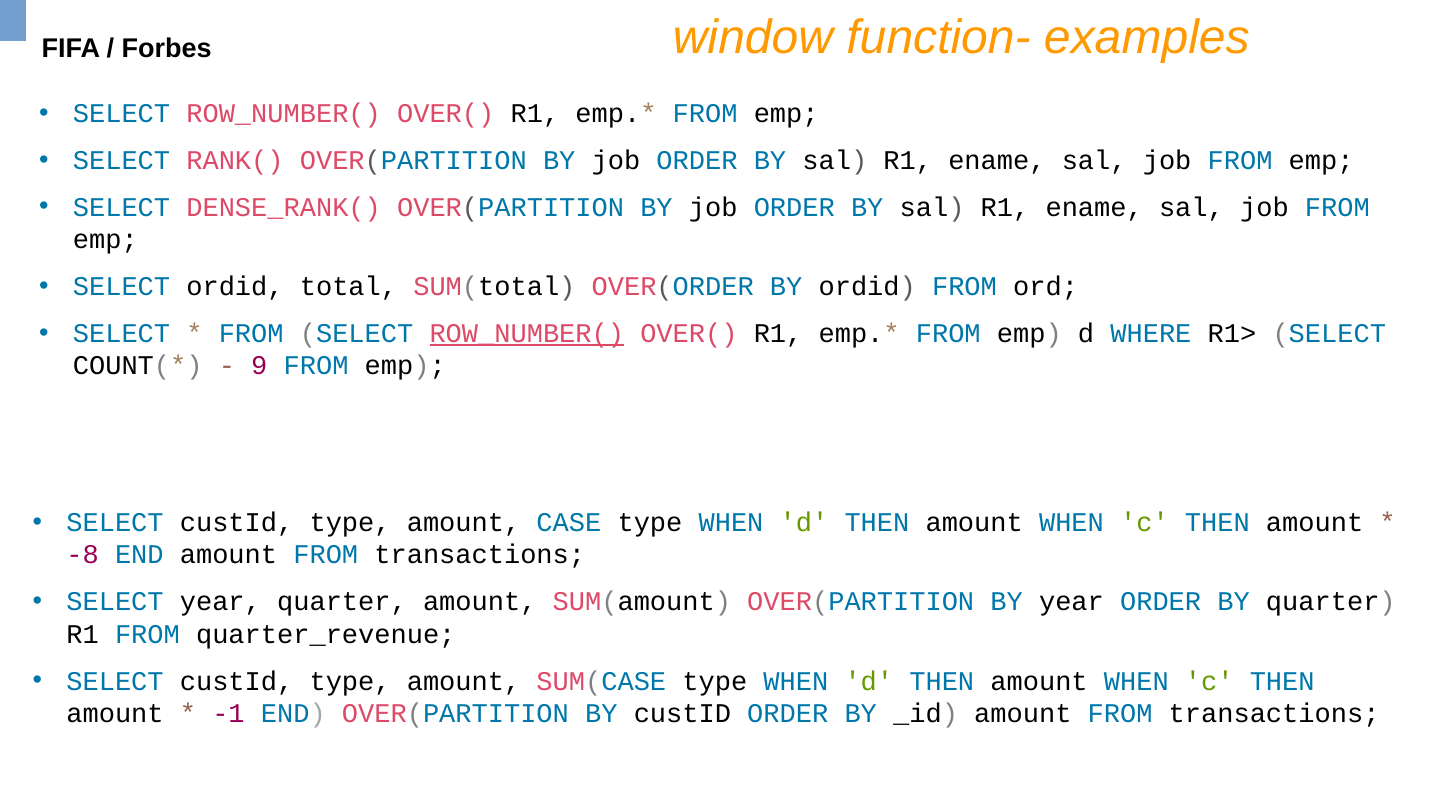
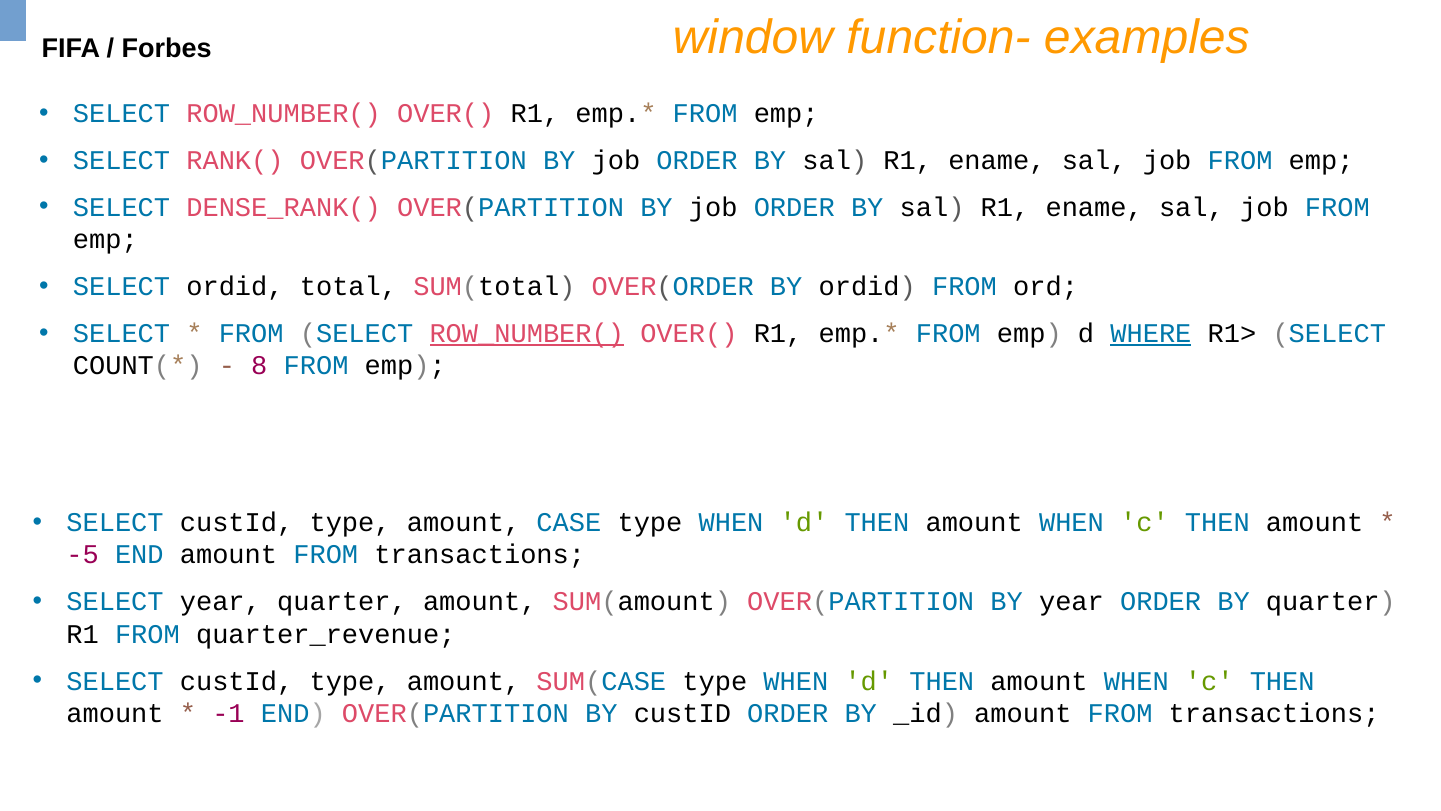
WHERE underline: none -> present (1151, 333)
9: 9 -> 8 (259, 366)
-8: -8 -> -5 (83, 555)
